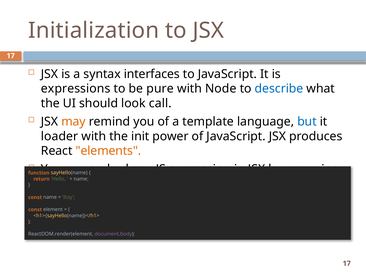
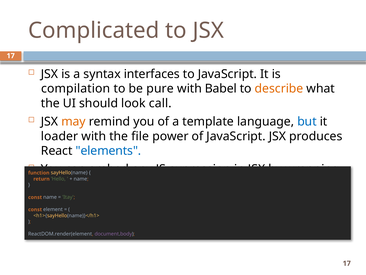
Initialization: Initialization -> Complicated (94, 31)
expressions: expressions -> compilation (76, 89)
Node: Node -> Babel (221, 89)
describe colour: blue -> orange (279, 89)
init: init -> file (140, 136)
elements colour: orange -> blue (108, 151)
